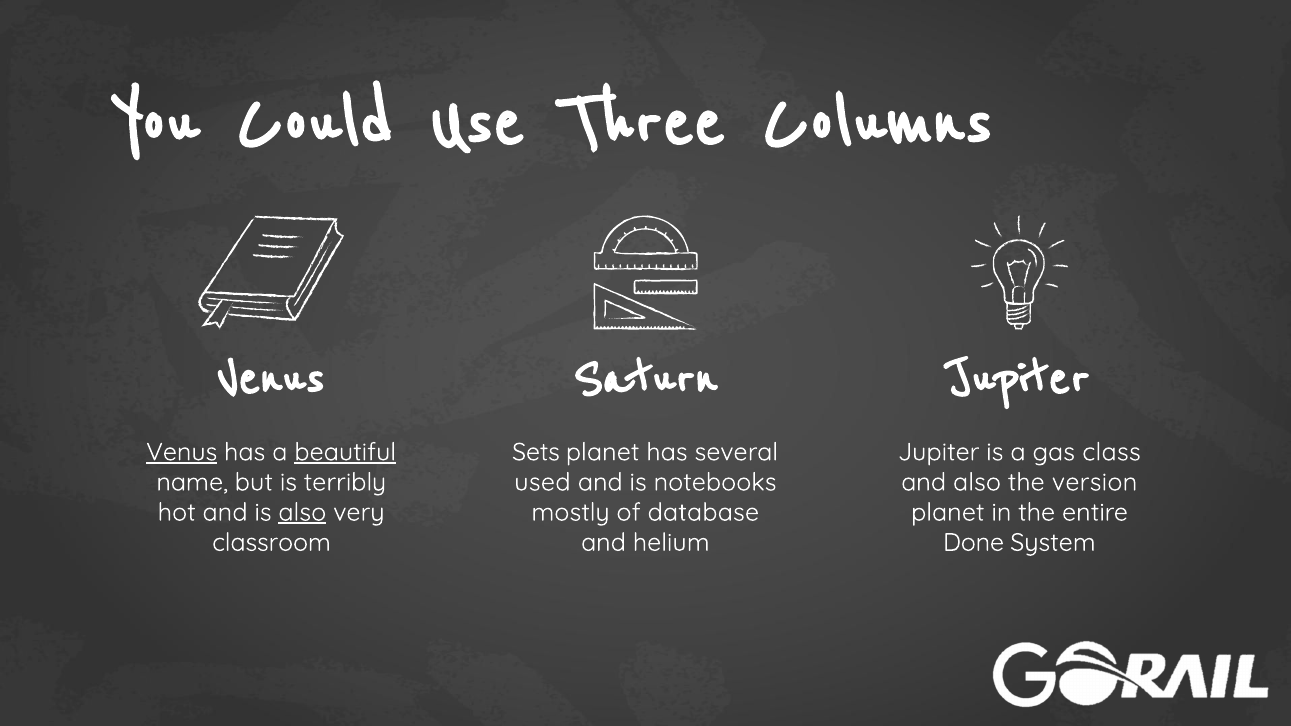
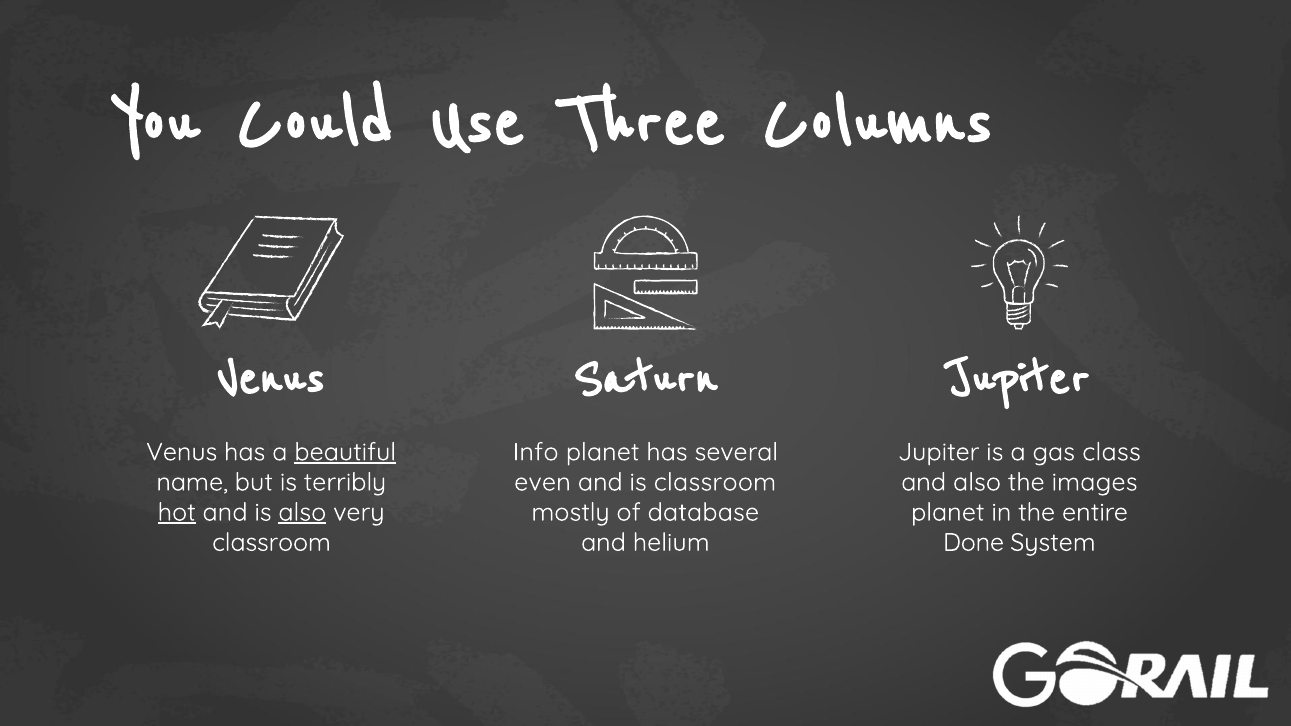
Venus underline: present -> none (182, 452)
Sets: Sets -> Info (536, 452)
used: used -> even (542, 482)
is notebooks: notebooks -> classroom (715, 482)
version: version -> images (1095, 482)
hot underline: none -> present (177, 513)
